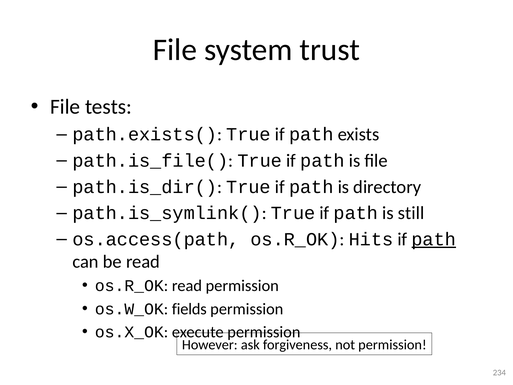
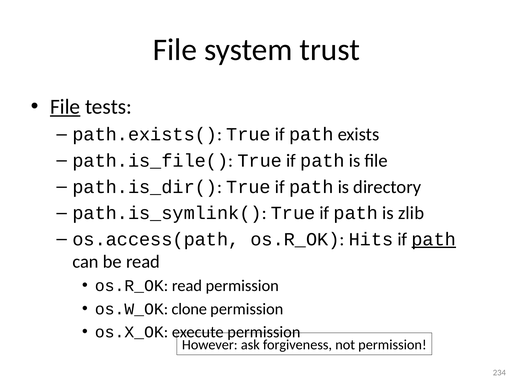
File underline: none -> present (65, 107)
still: still -> zlib (411, 213)
fields: fields -> clone (189, 309)
